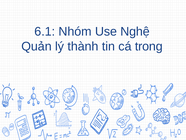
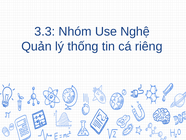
6.1: 6.1 -> 3.3 (45, 31)
thành: thành -> thống (83, 46)
trong: trong -> riêng (149, 46)
